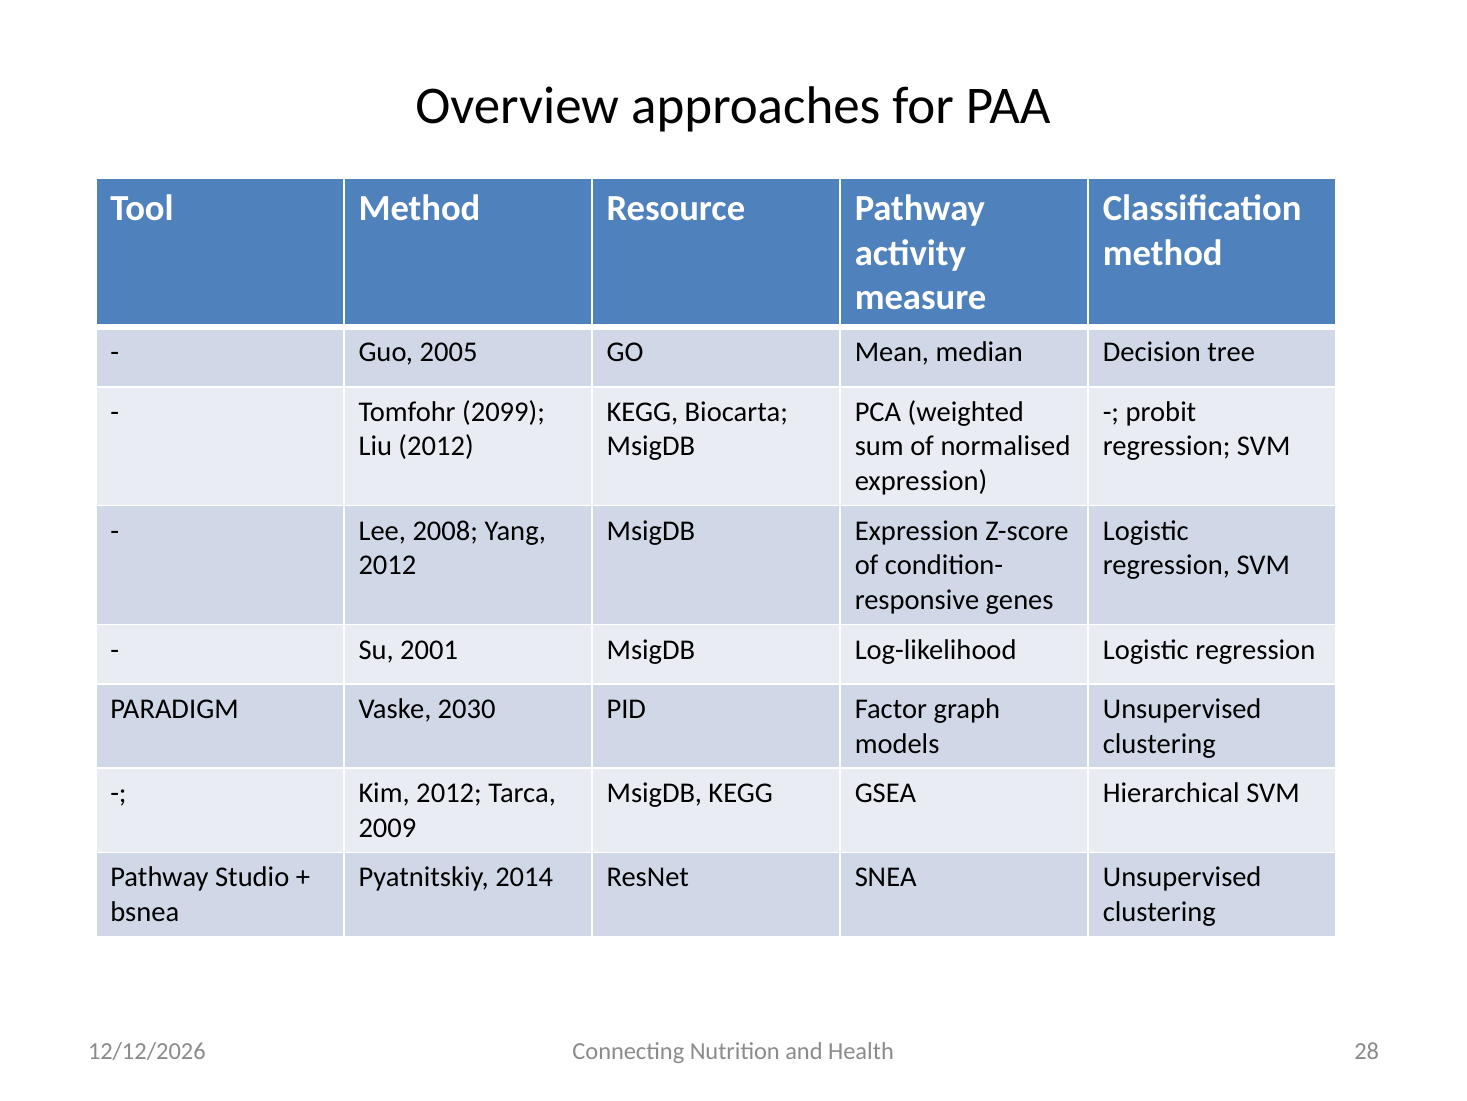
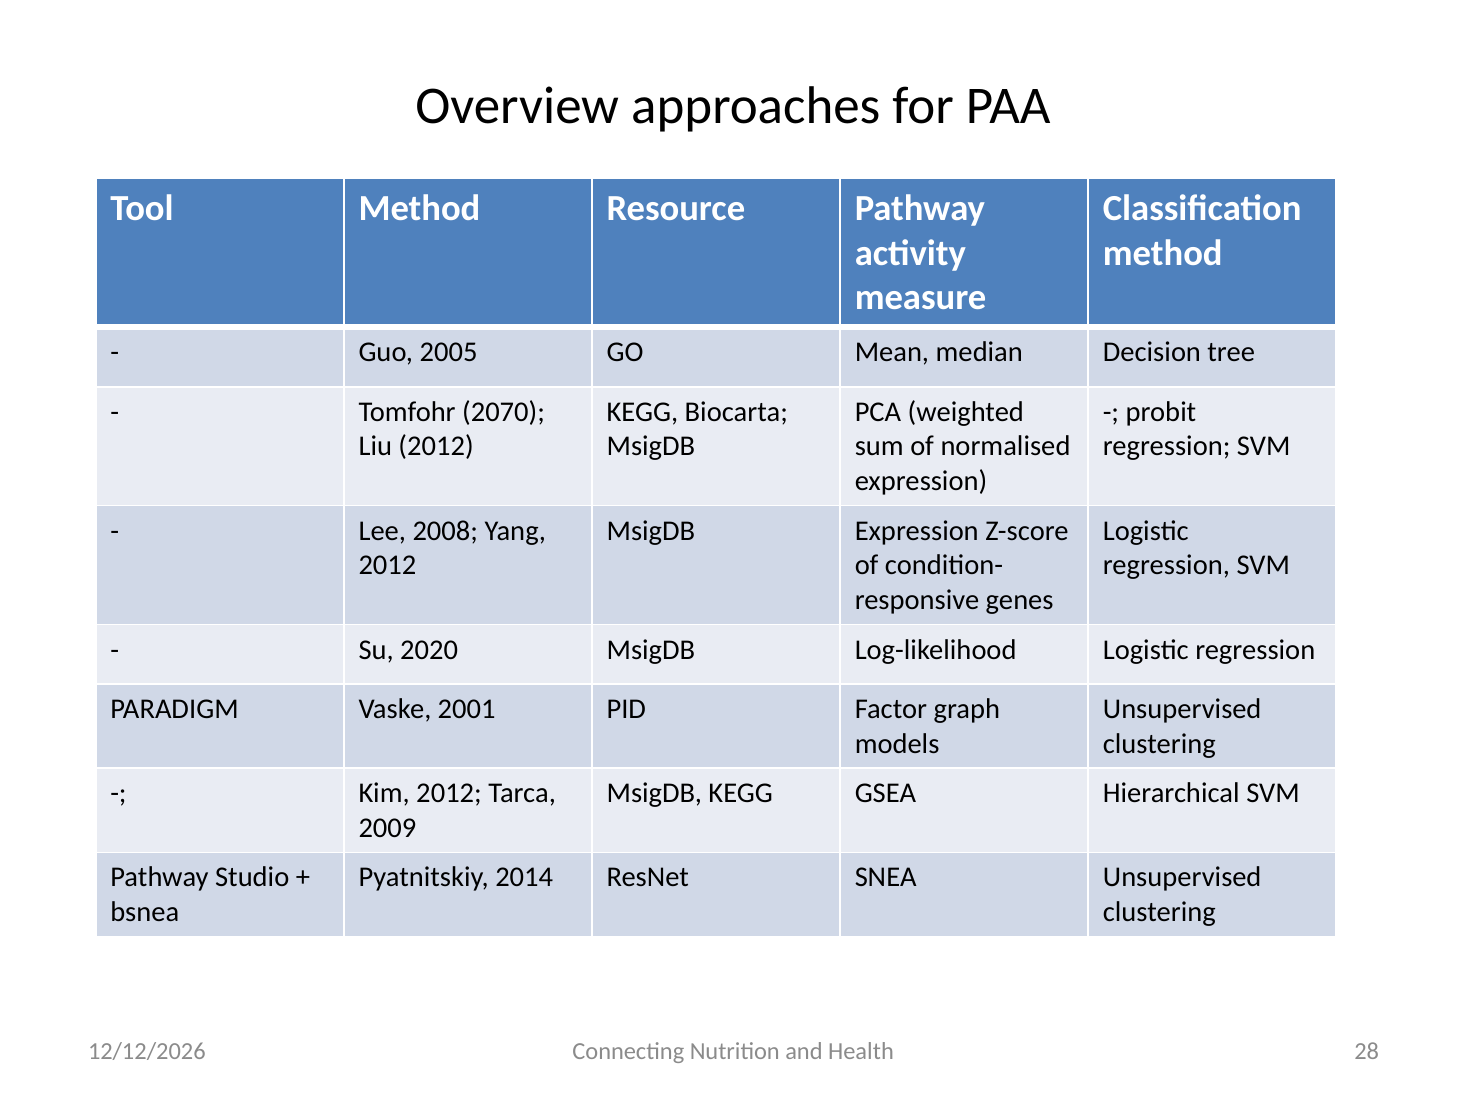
2099: 2099 -> 2070 (504, 411)
2001: 2001 -> 2020 (429, 649)
2030: 2030 -> 2001 (467, 709)
